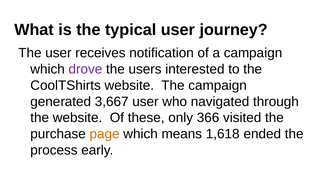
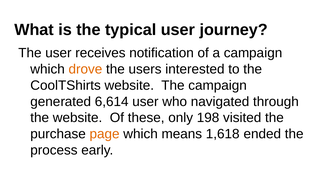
drove colour: purple -> orange (86, 69)
3,667: 3,667 -> 6,614 (112, 102)
366: 366 -> 198 (208, 118)
